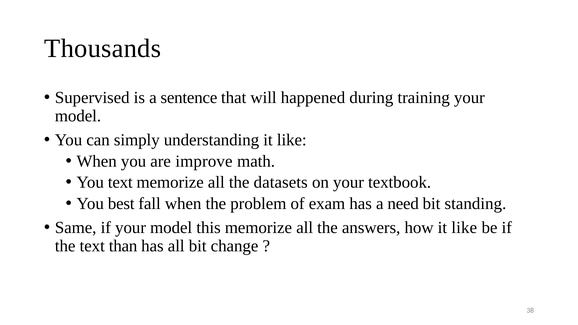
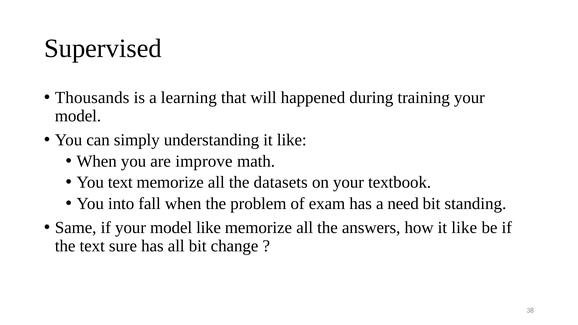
Thousands: Thousands -> Supervised (103, 49)
Supervised: Supervised -> Thousands (92, 98)
sentence: sentence -> learning (189, 98)
best: best -> into (121, 204)
model this: this -> like (209, 228)
than: than -> sure (123, 246)
